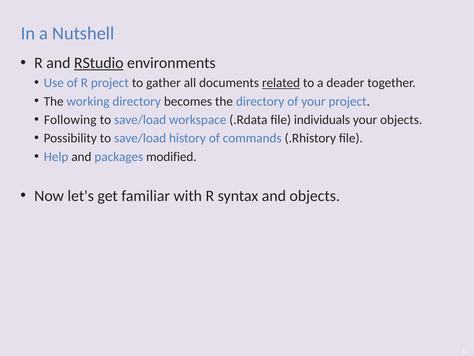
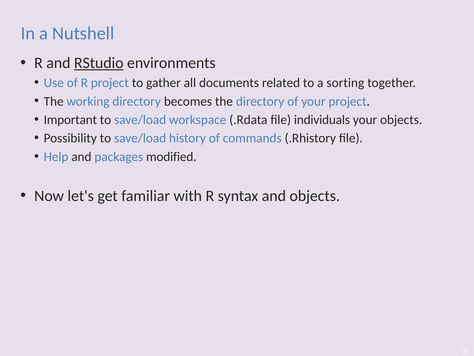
related underline: present -> none (281, 83)
deader: deader -> sorting (345, 83)
Following: Following -> Important (70, 120)
